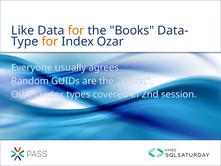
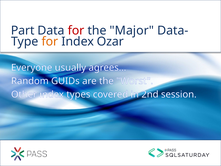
Like: Like -> Part (23, 30)
for colour: orange -> red (76, 30)
Books: Books -> Major (132, 30)
